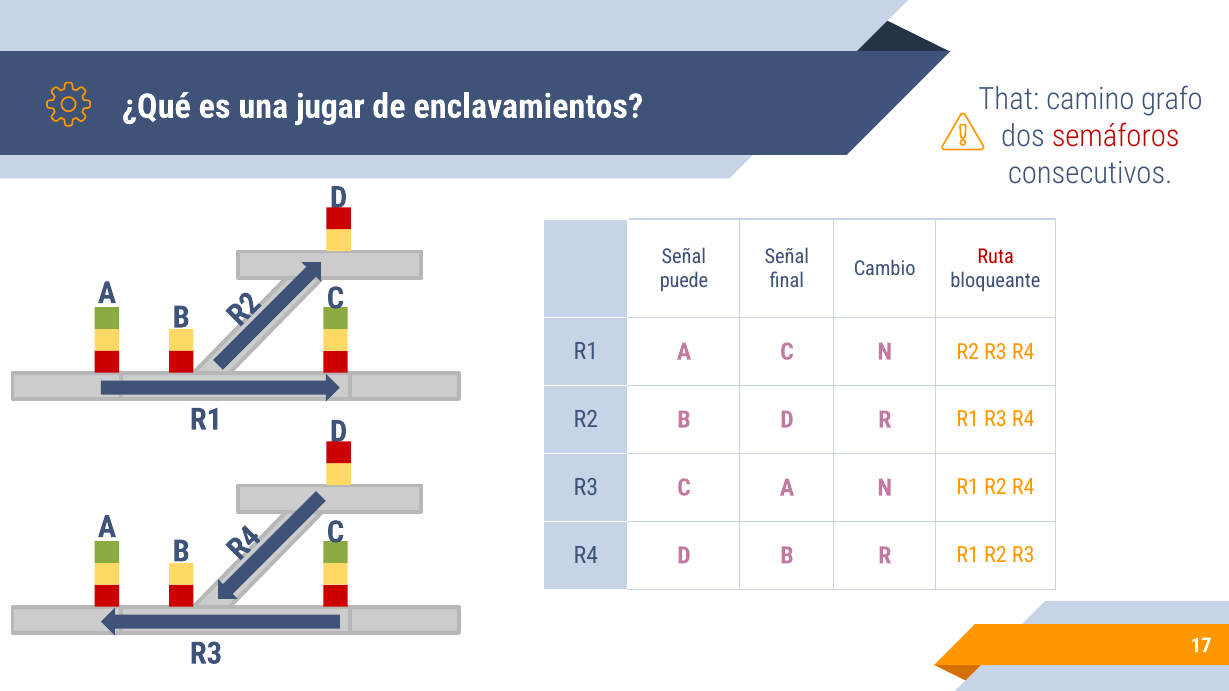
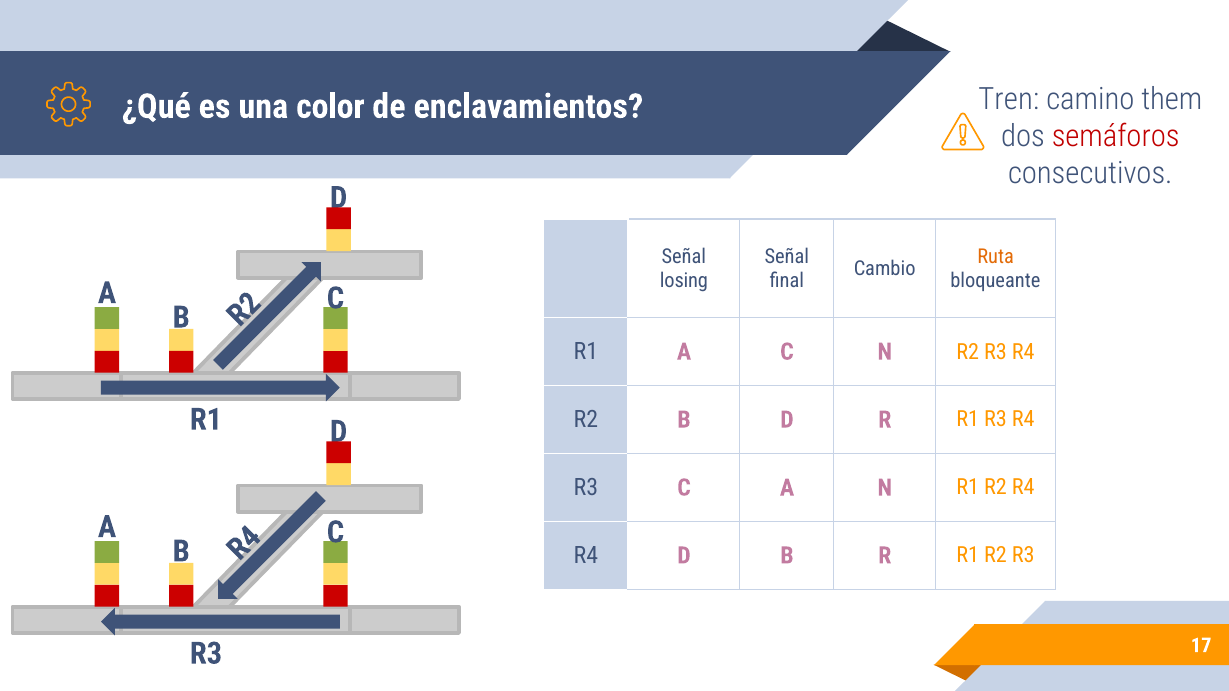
That: That -> Tren (1009, 99)
grafo: grafo -> them (1172, 99)
jugar: jugar -> color (330, 107)
Ruta colour: red -> orange (996, 257)
puede: puede -> losing (684, 281)
